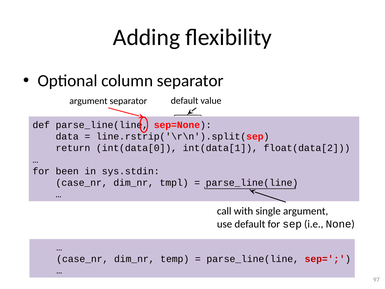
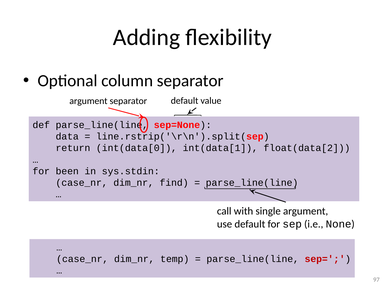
tmpl: tmpl -> find (174, 183)
